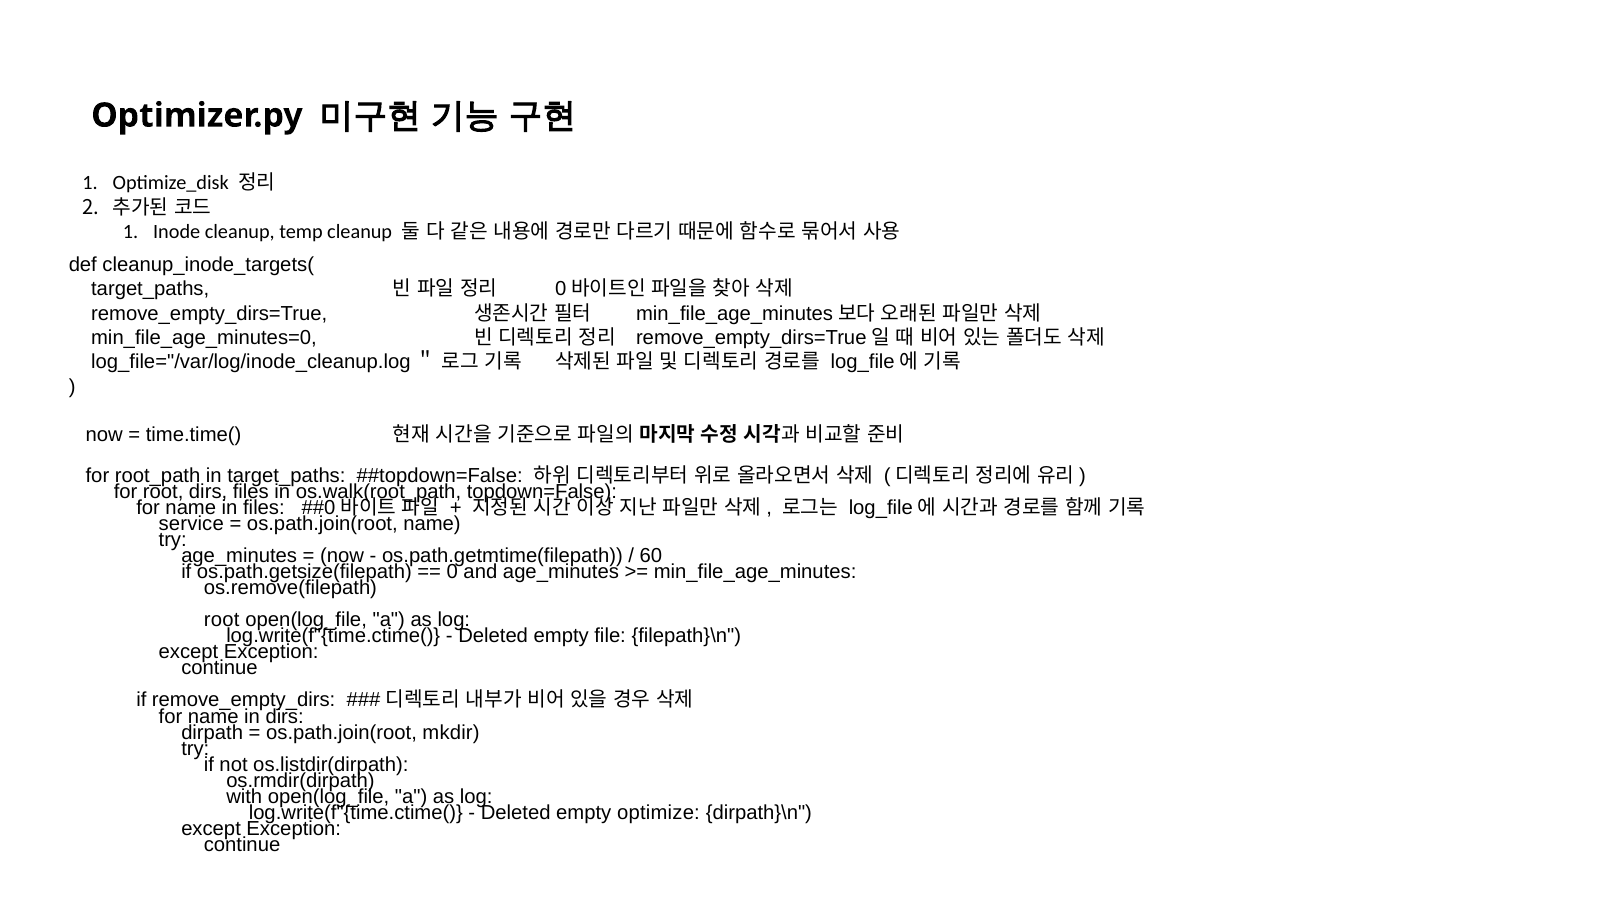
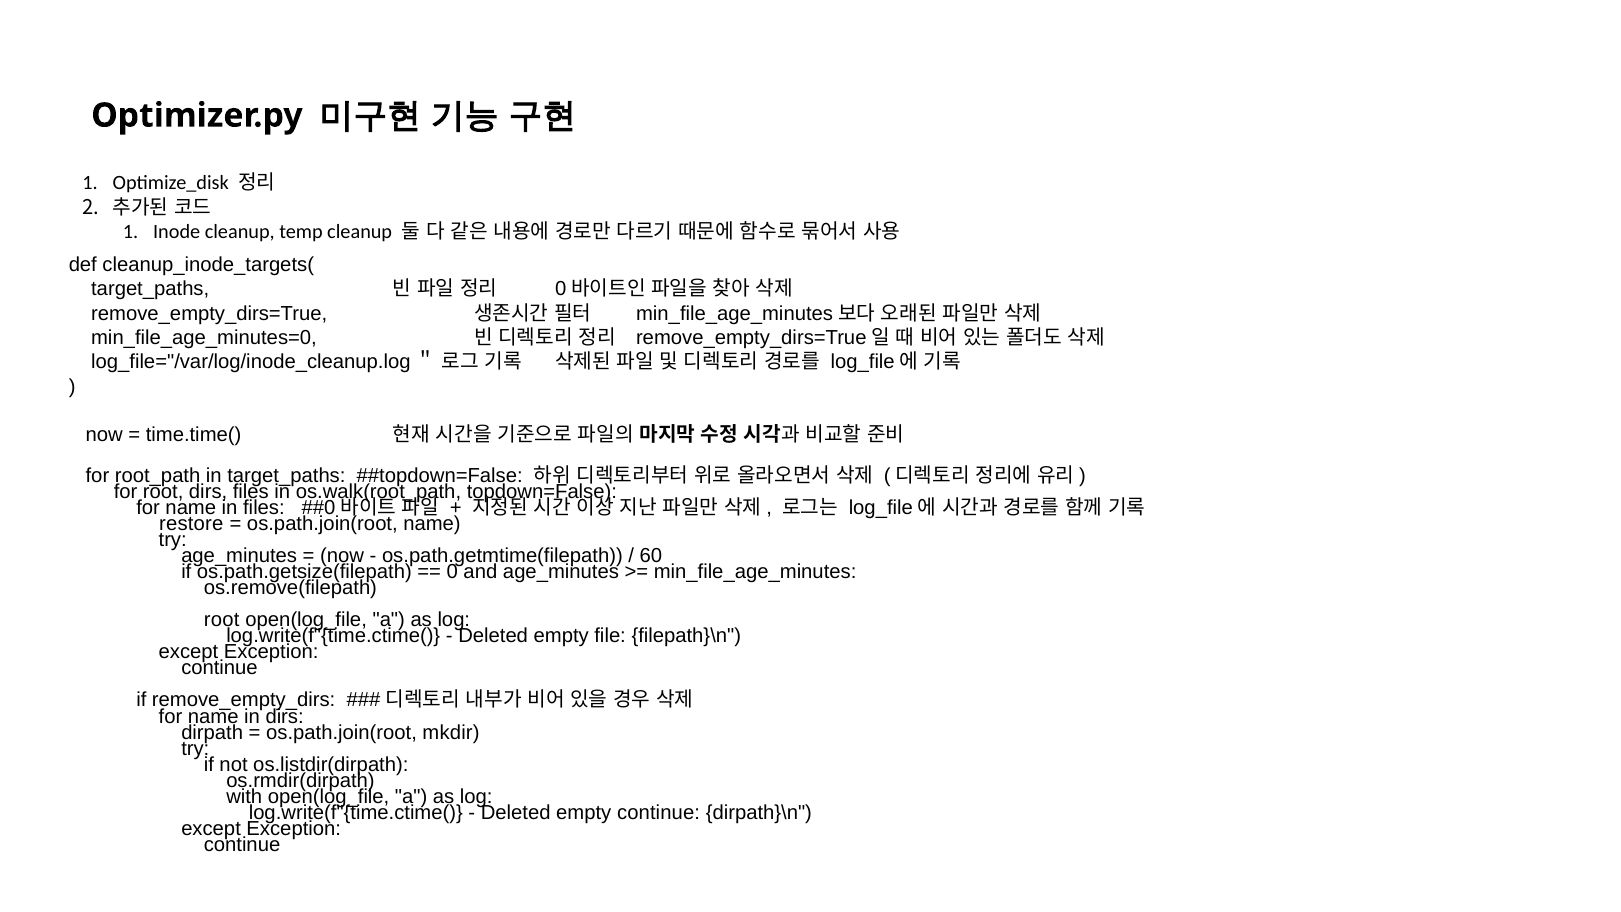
service: service -> restore (191, 524)
empty optimize: optimize -> continue (659, 812)
